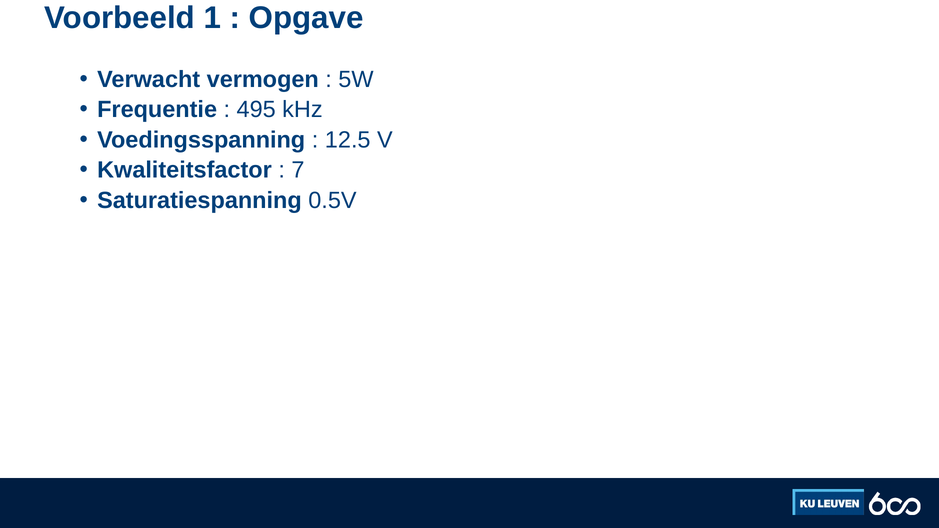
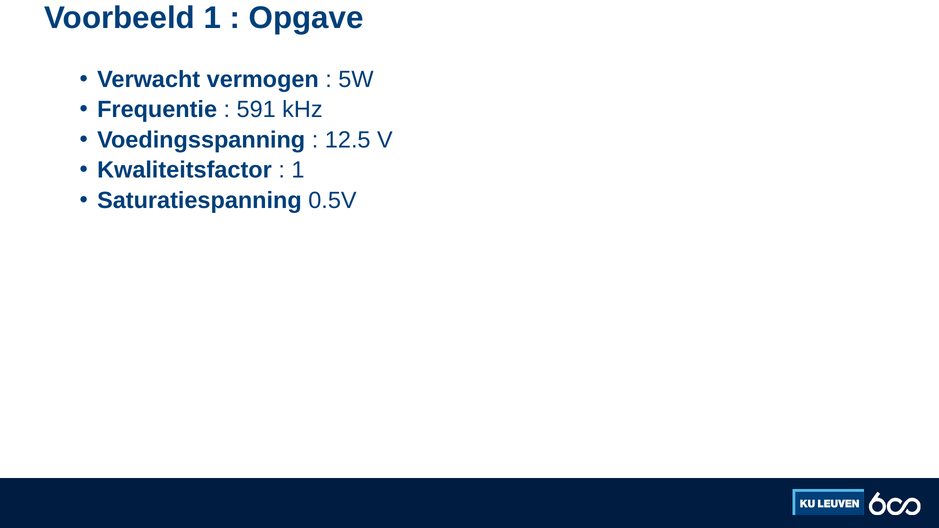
495: 495 -> 591 (256, 110)
7: 7 -> 1 (298, 170)
